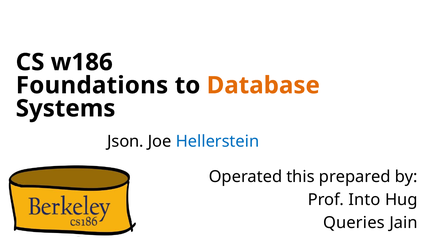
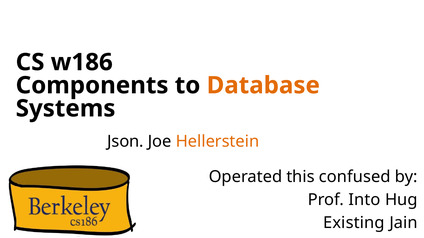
Foundations: Foundations -> Components (92, 86)
Hellerstein colour: blue -> orange (217, 142)
prepared: prepared -> confused (355, 177)
Queries: Queries -> Existing (354, 223)
